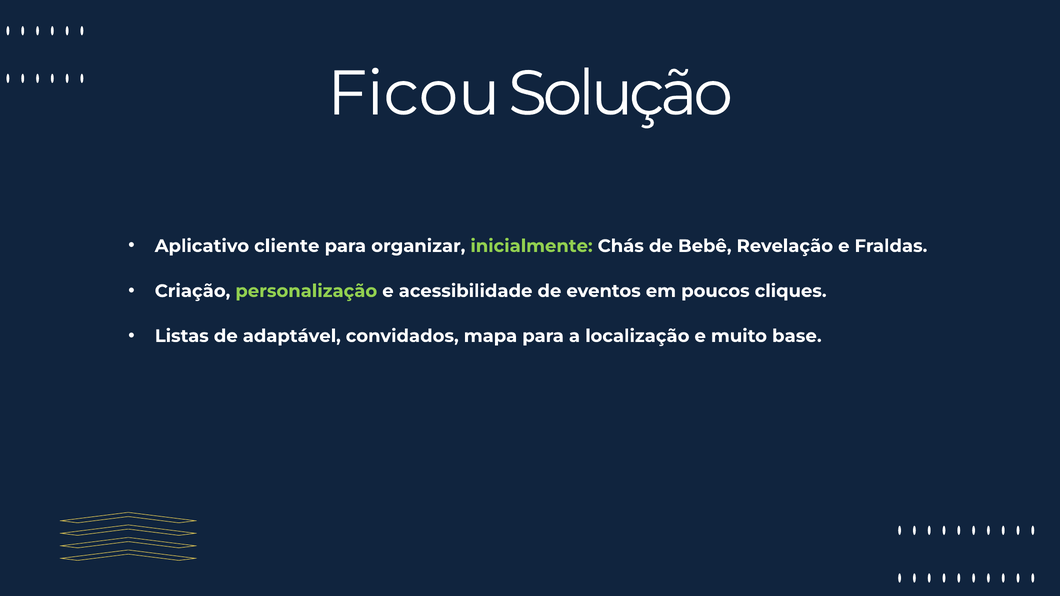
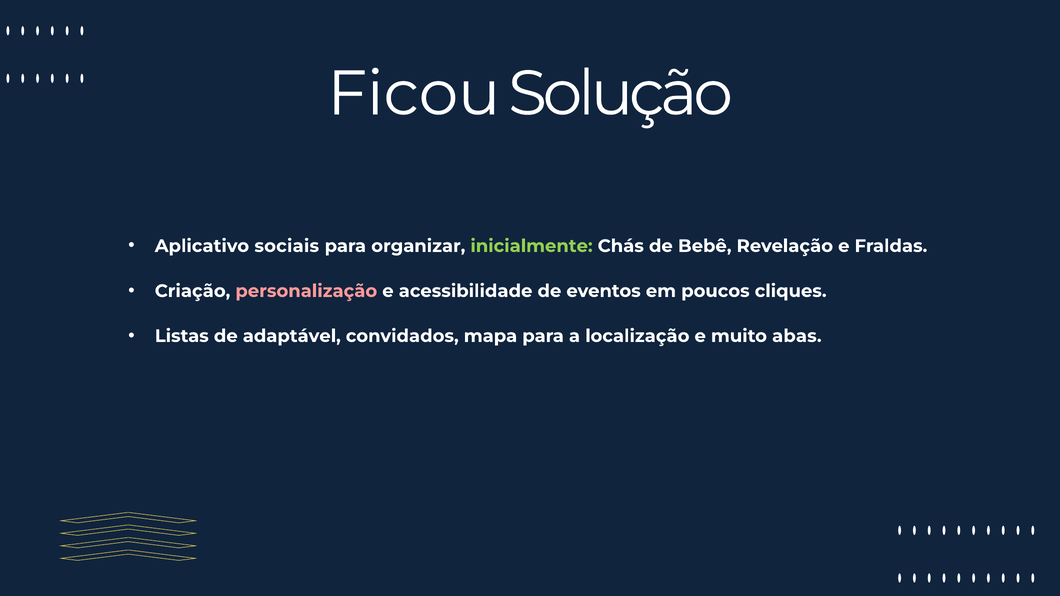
cliente: cliente -> sociais (287, 246)
personalização colour: light green -> pink (306, 291)
base: base -> abas (797, 336)
